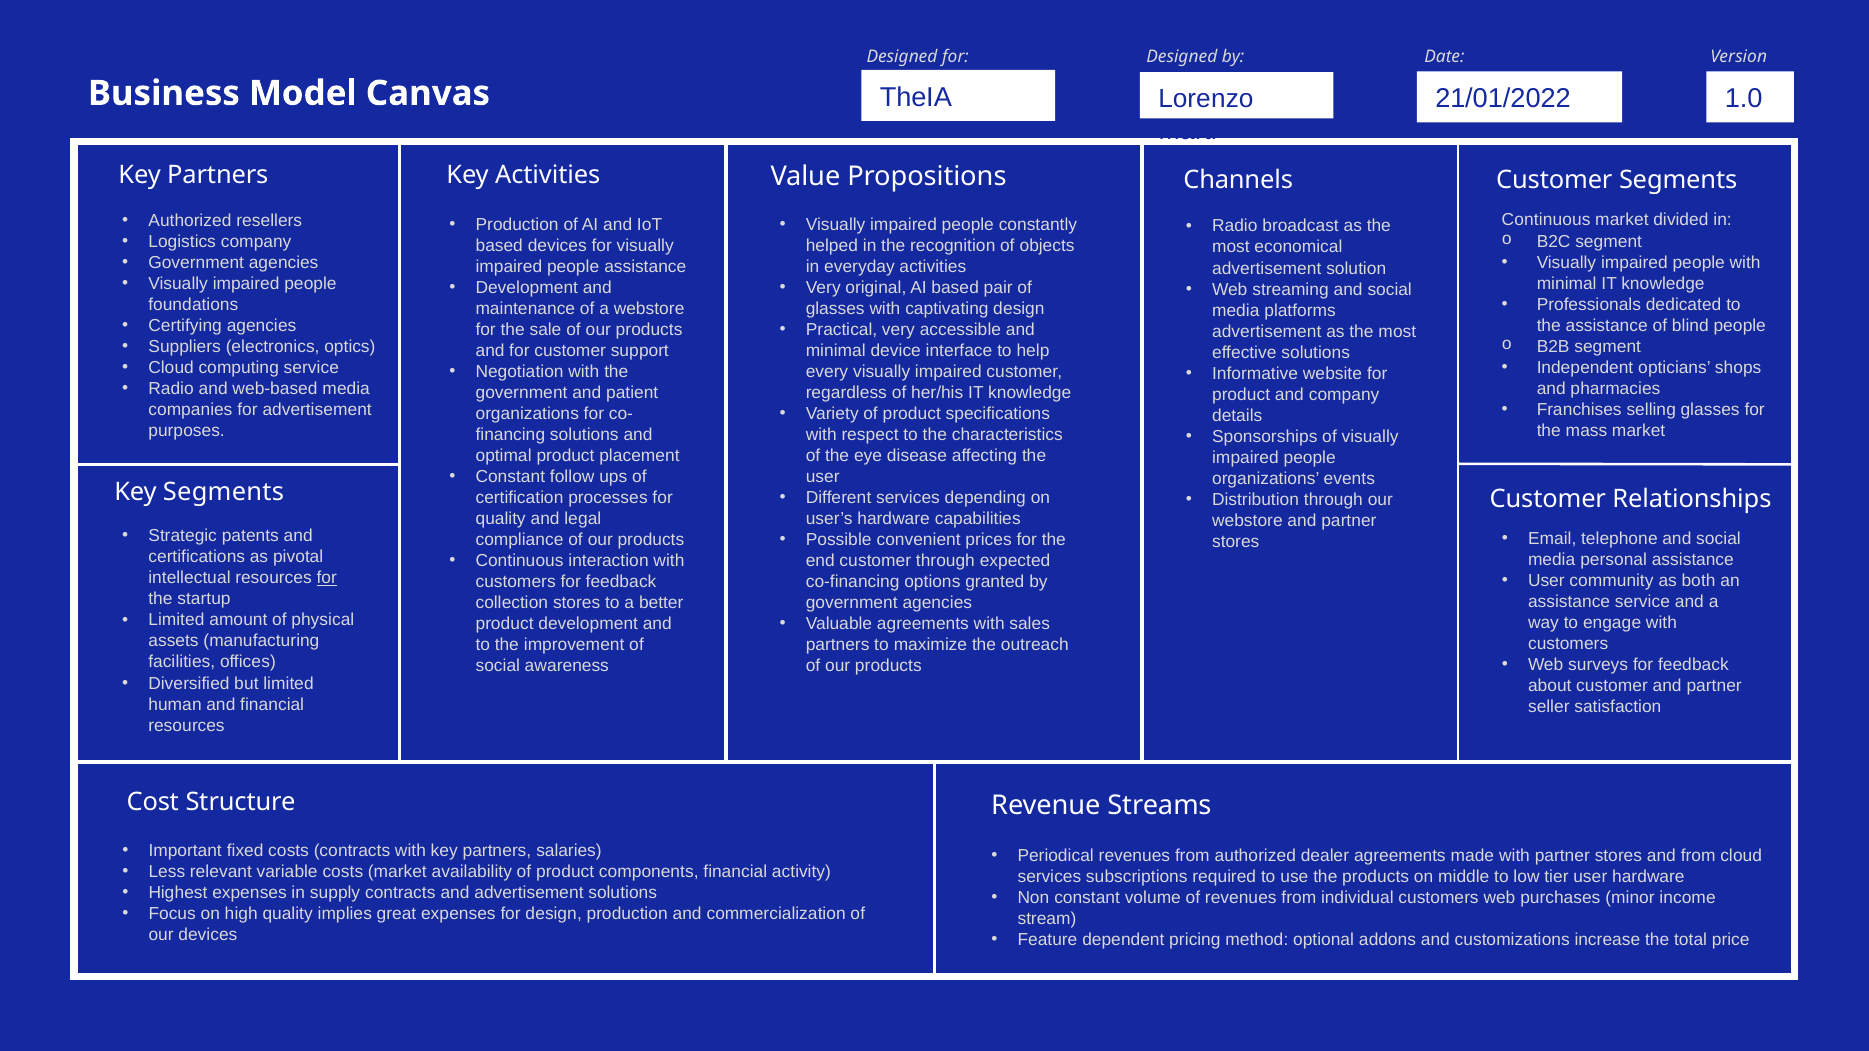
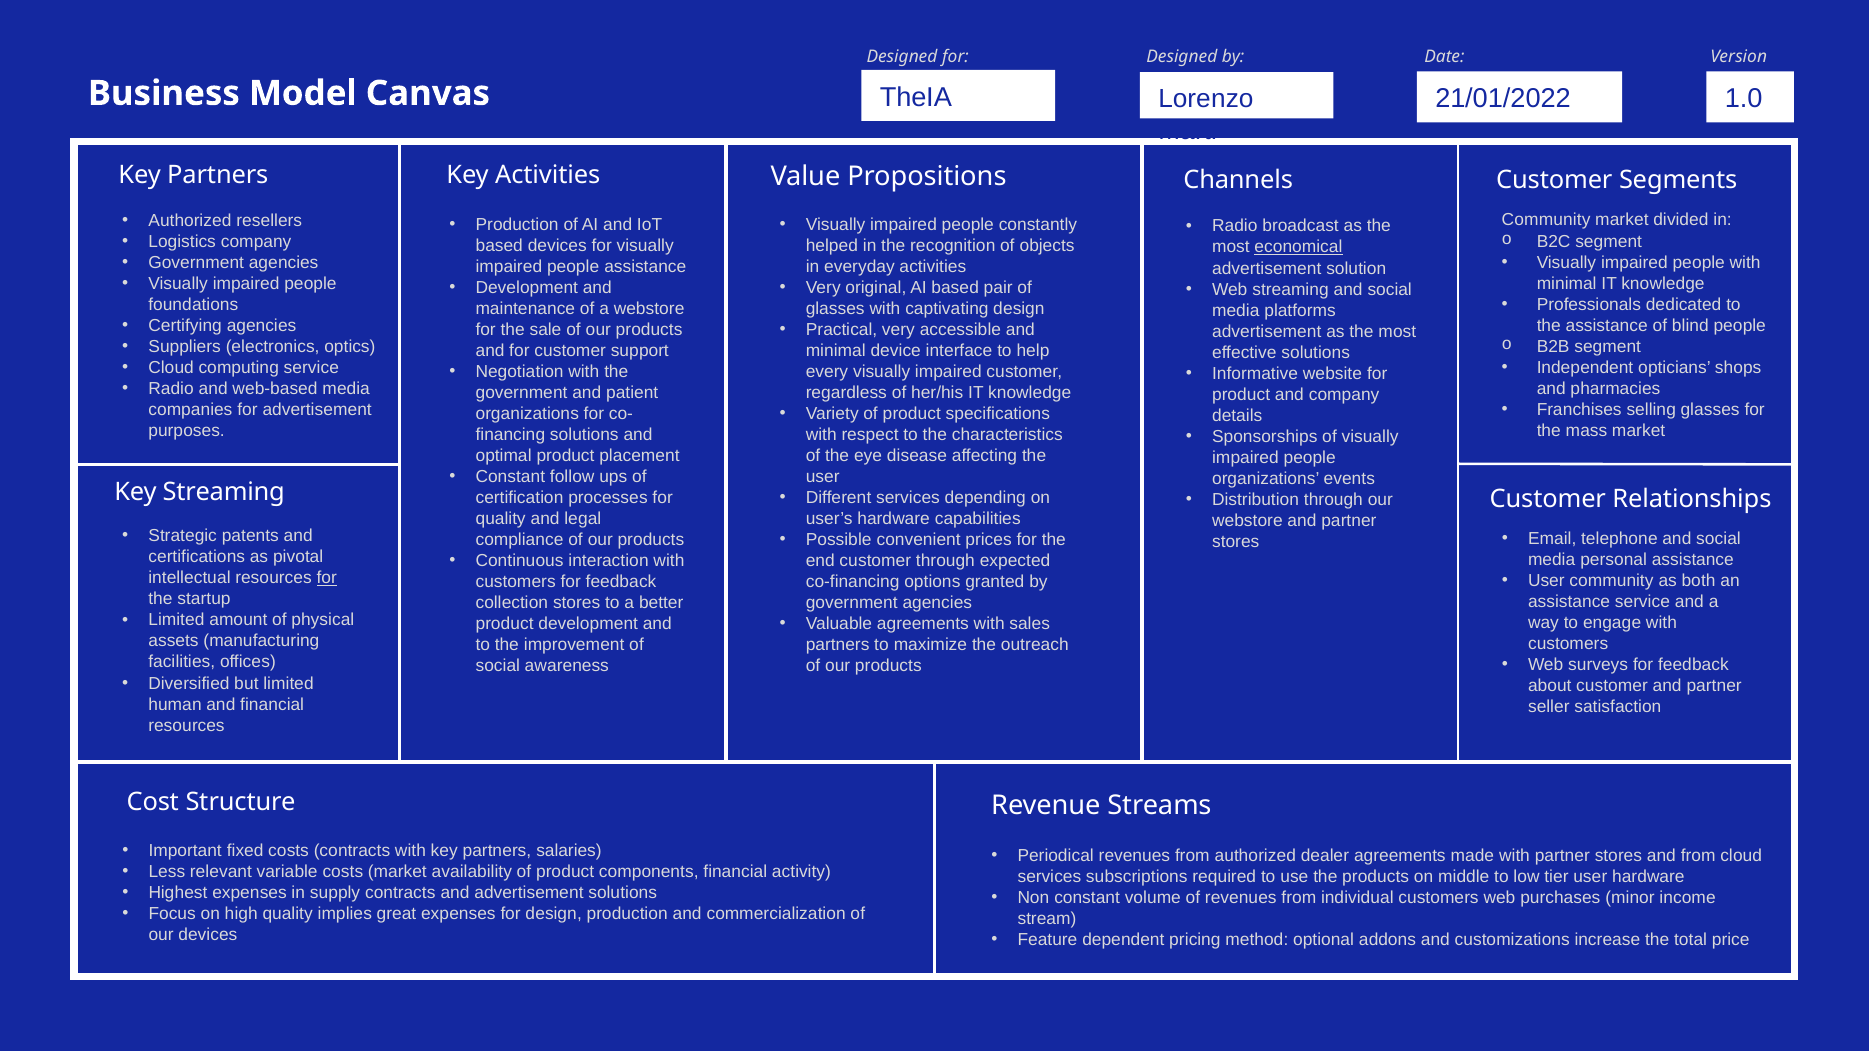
Continuous: Continuous -> Community (1546, 220)
economical underline: none -> present (1298, 247)
Key Segments: Segments -> Streaming (224, 492)
